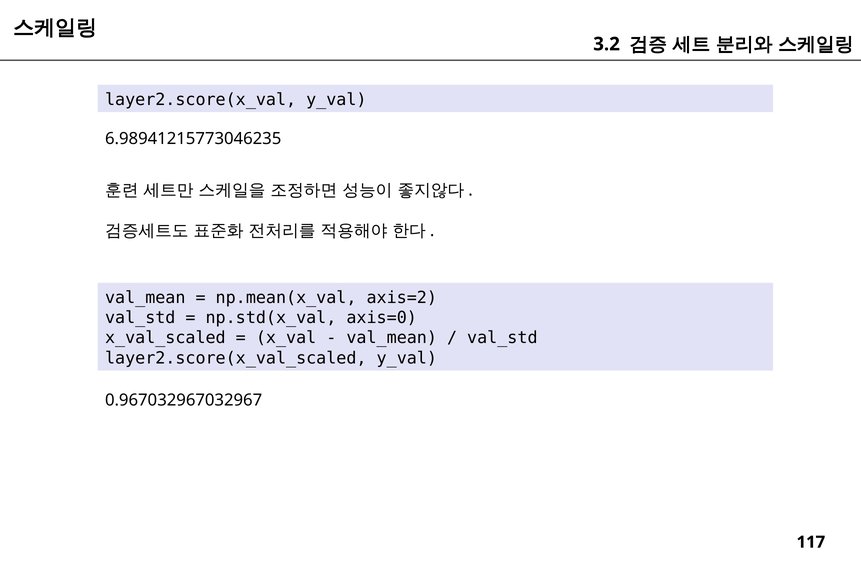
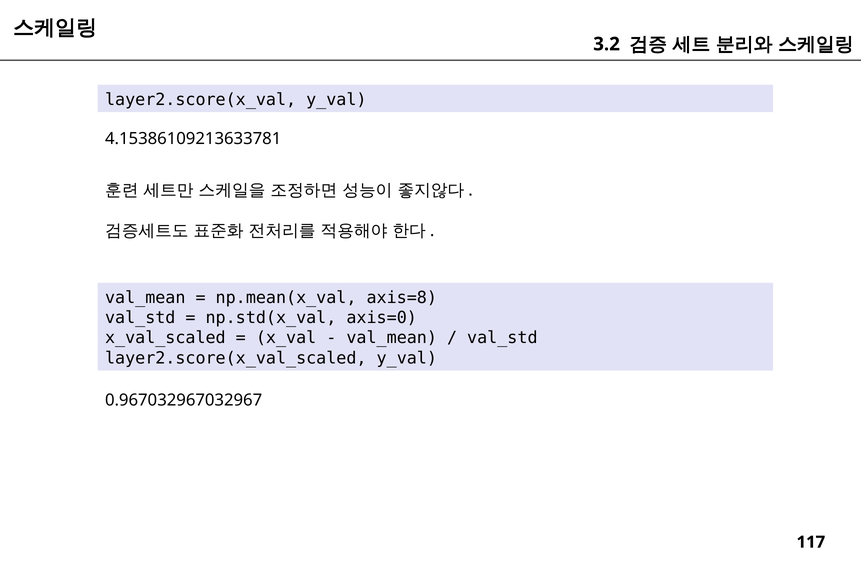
6.98941215773046235: 6.98941215773046235 -> 4.15386109213633781 (193, 139)
axis=2: axis=2 -> axis=8 (402, 298)
